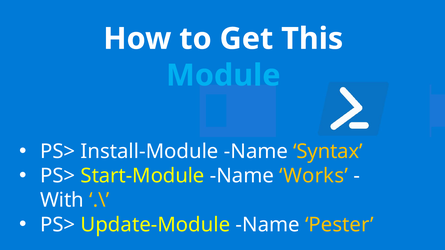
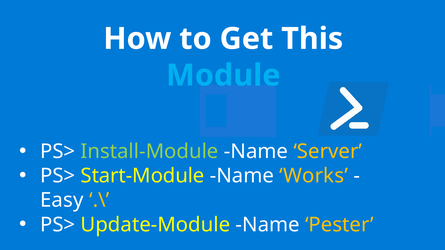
Install-Module colour: white -> light green (150, 152)
Syntax: Syntax -> Server (328, 152)
With: With -> Easy (62, 201)
